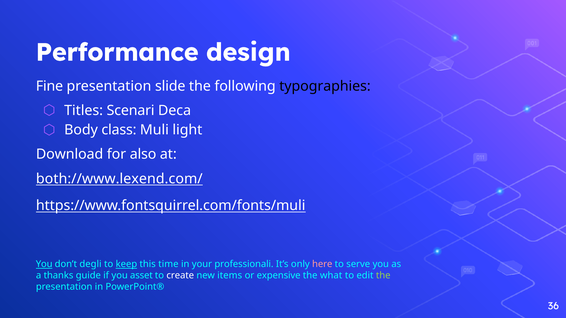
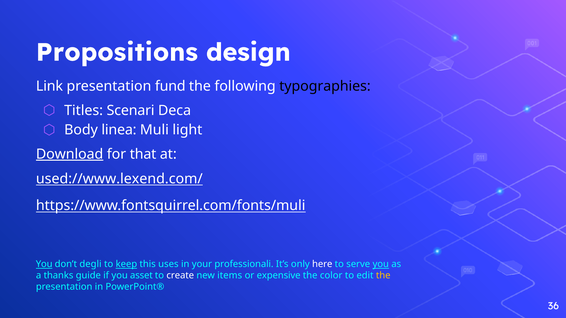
Performance: Performance -> Propositions (117, 52)
Fine: Fine -> Link (49, 86)
slide: slide -> fund (170, 86)
class: class -> linea (119, 130)
Download underline: none -> present (70, 154)
also: also -> that (143, 154)
both://www.lexend.com/: both://www.lexend.com/ -> used://www.lexend.com/ (119, 179)
time: time -> uses (168, 265)
here colour: pink -> white (322, 265)
you underline: none -> present (381, 265)
what: what -> color (331, 276)
the colour: light green -> yellow (383, 276)
